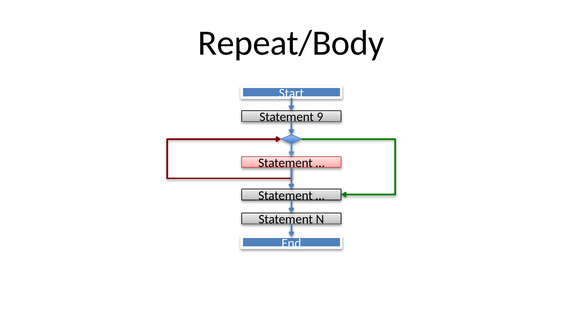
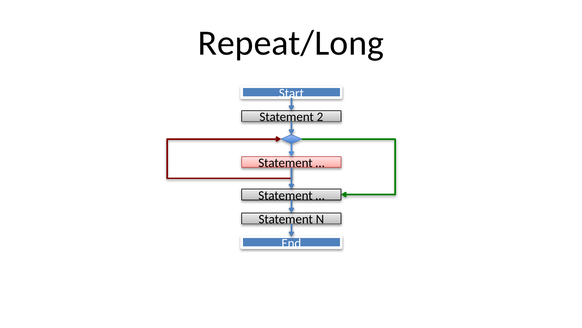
Repeat/Body: Repeat/Body -> Repeat/Long (291, 43)
9: 9 -> 2 (320, 117)
